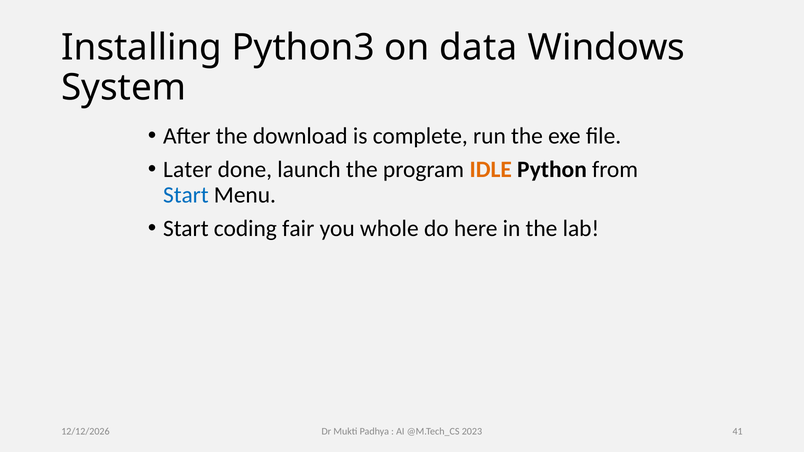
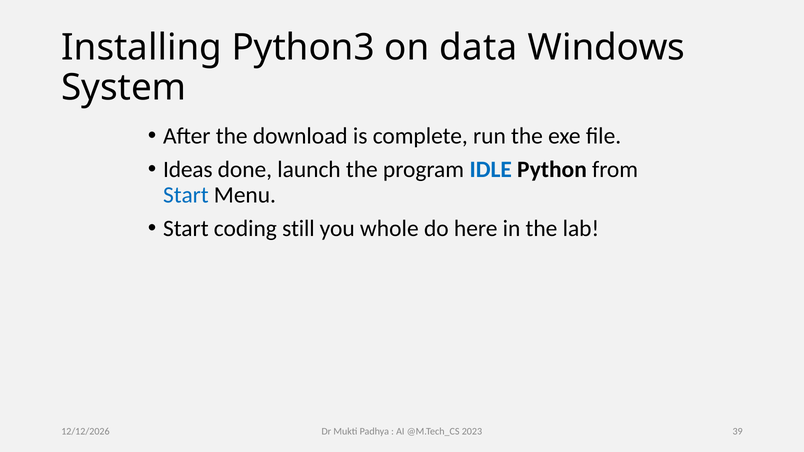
Later: Later -> Ideas (188, 170)
IDLE colour: orange -> blue (491, 170)
fair: fair -> still (298, 229)
41: 41 -> 39 (738, 432)
